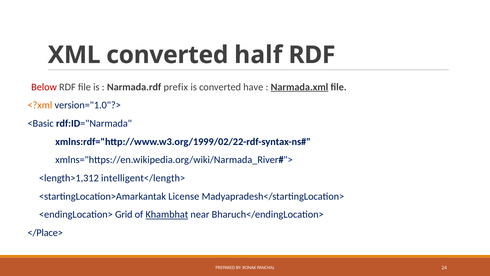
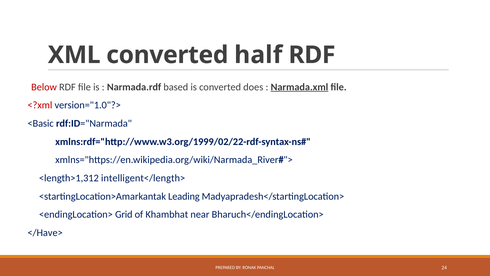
prefix: prefix -> based (176, 87)
have: have -> does (253, 87)
<?xml colour: orange -> red (40, 105)
License: License -> Leading (184, 196)
Khambhat underline: present -> none (167, 214)
</Place>: </Place> -> </Have> (45, 232)
